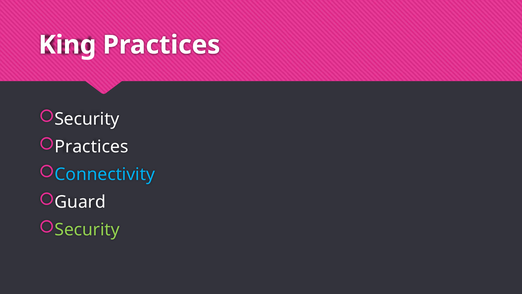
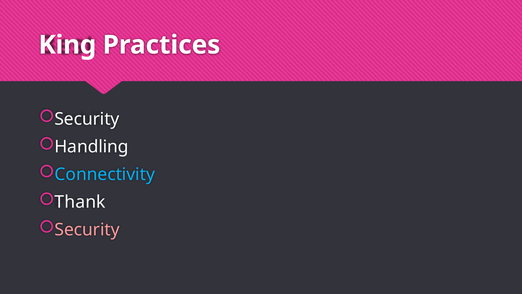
Practices: Practices -> Handling (92, 147)
Guard: Guard -> Thank (80, 202)
Security colour: light green -> pink (87, 229)
